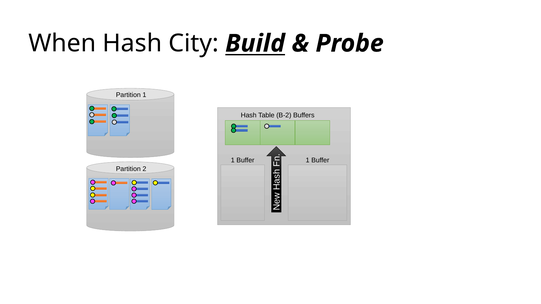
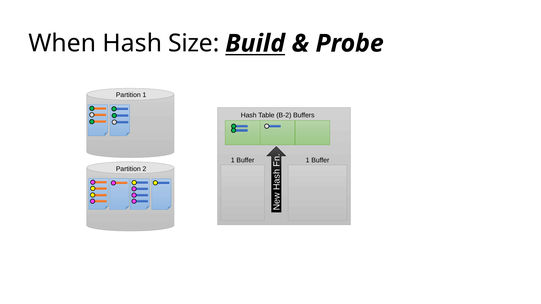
City: City -> Size (194, 43)
